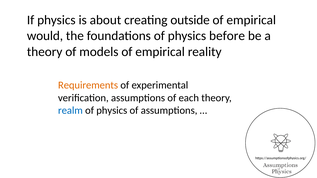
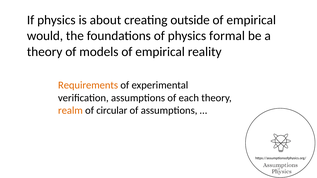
before: before -> formal (227, 36)
realm colour: blue -> orange (70, 111)
physics: physics -> circular (112, 111)
